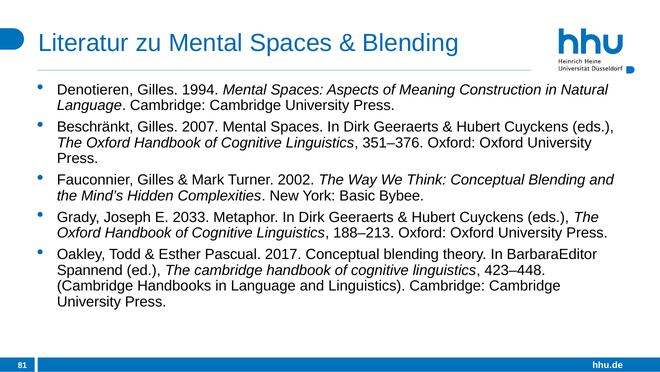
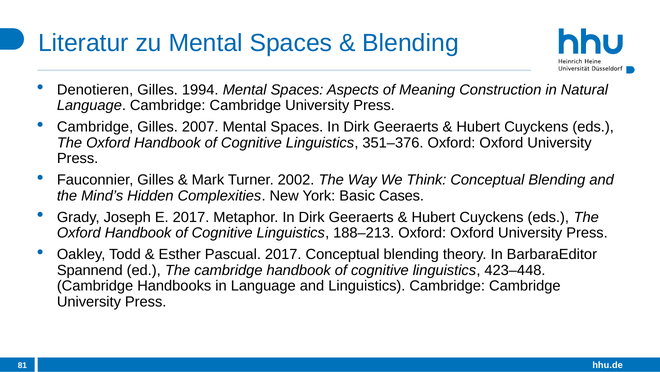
Beschränkt: Beschränkt -> Cambridge (95, 127)
Bybee: Bybee -> Cases (402, 196)
E 2033: 2033 -> 2017 (191, 217)
